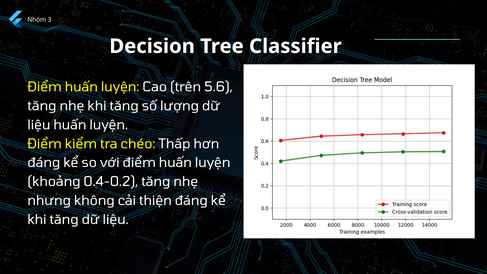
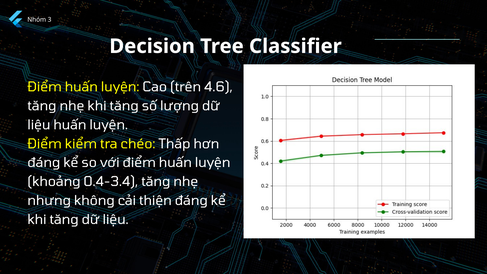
5.6: 5.6 -> 4.6 (218, 87)
0.4-0.2: 0.4-0.2 -> 0.4-3.4 (111, 182)
